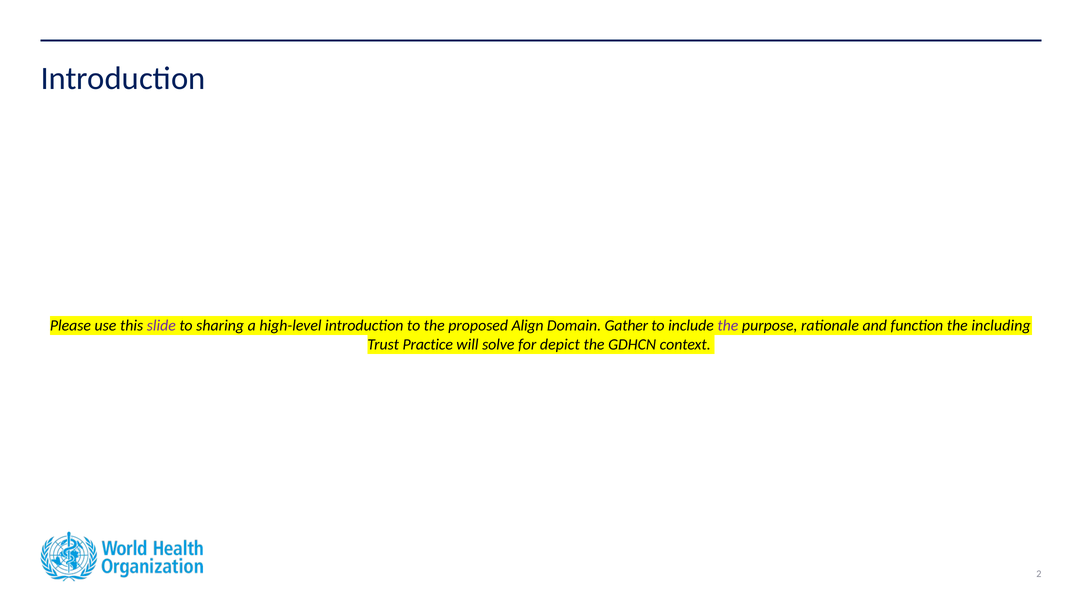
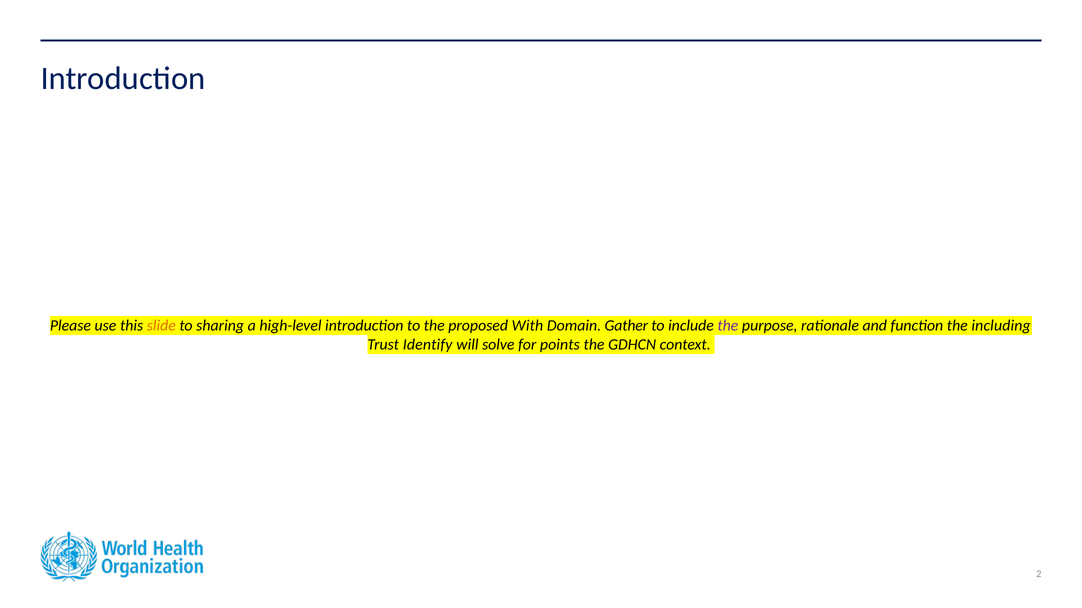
slide colour: purple -> orange (161, 326)
Align: Align -> With (527, 326)
Practice: Practice -> Identify (428, 345)
depict: depict -> points (560, 345)
